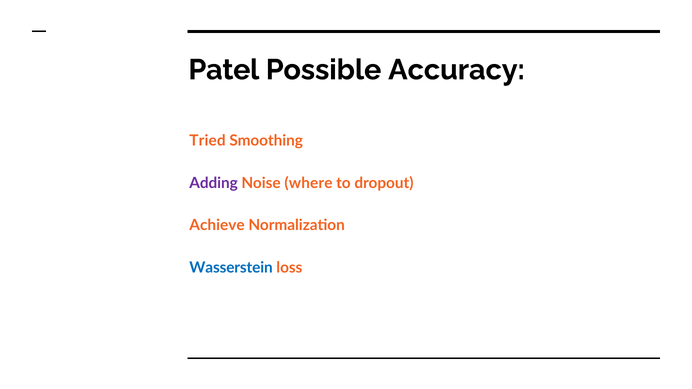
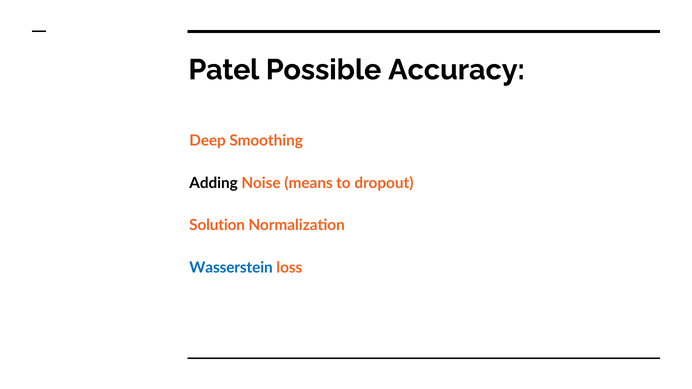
Tried: Tried -> Deep (208, 141)
Adding colour: purple -> black (214, 183)
where: where -> means (309, 183)
Achieve: Achieve -> Solution (217, 226)
